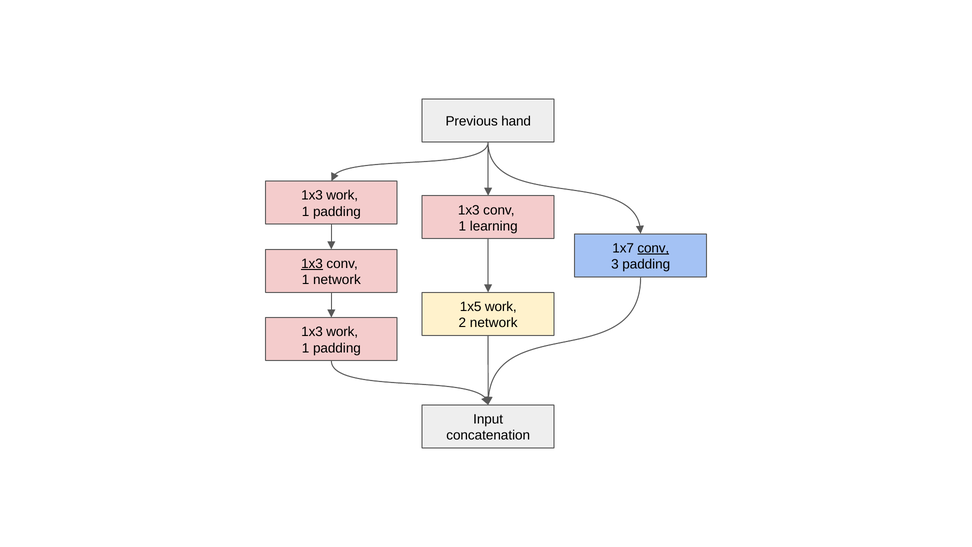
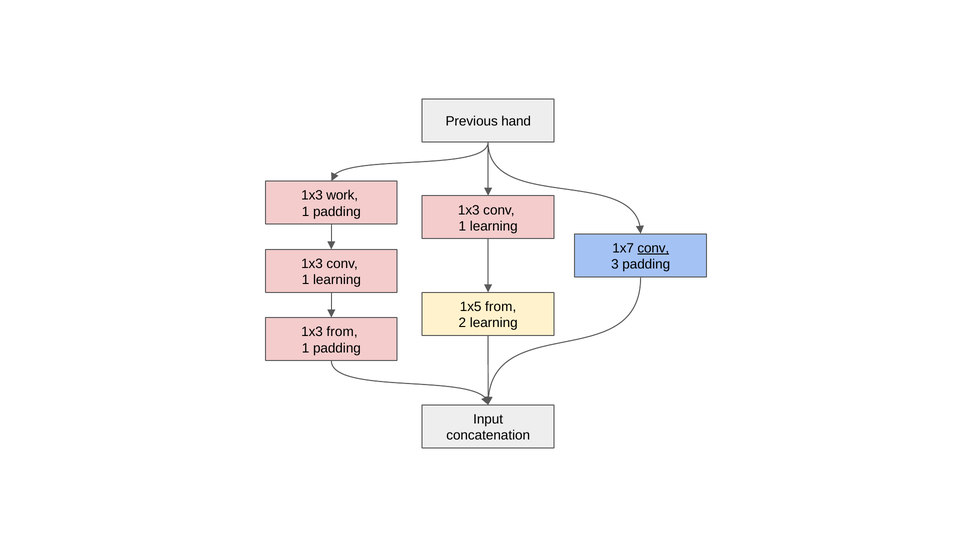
1x3 underline: present -> none (312, 264)
network: network -> learning (337, 280)
1x5 work: work -> from (501, 307)
2 network: network -> learning (494, 323)
work: work -> from (342, 332)
